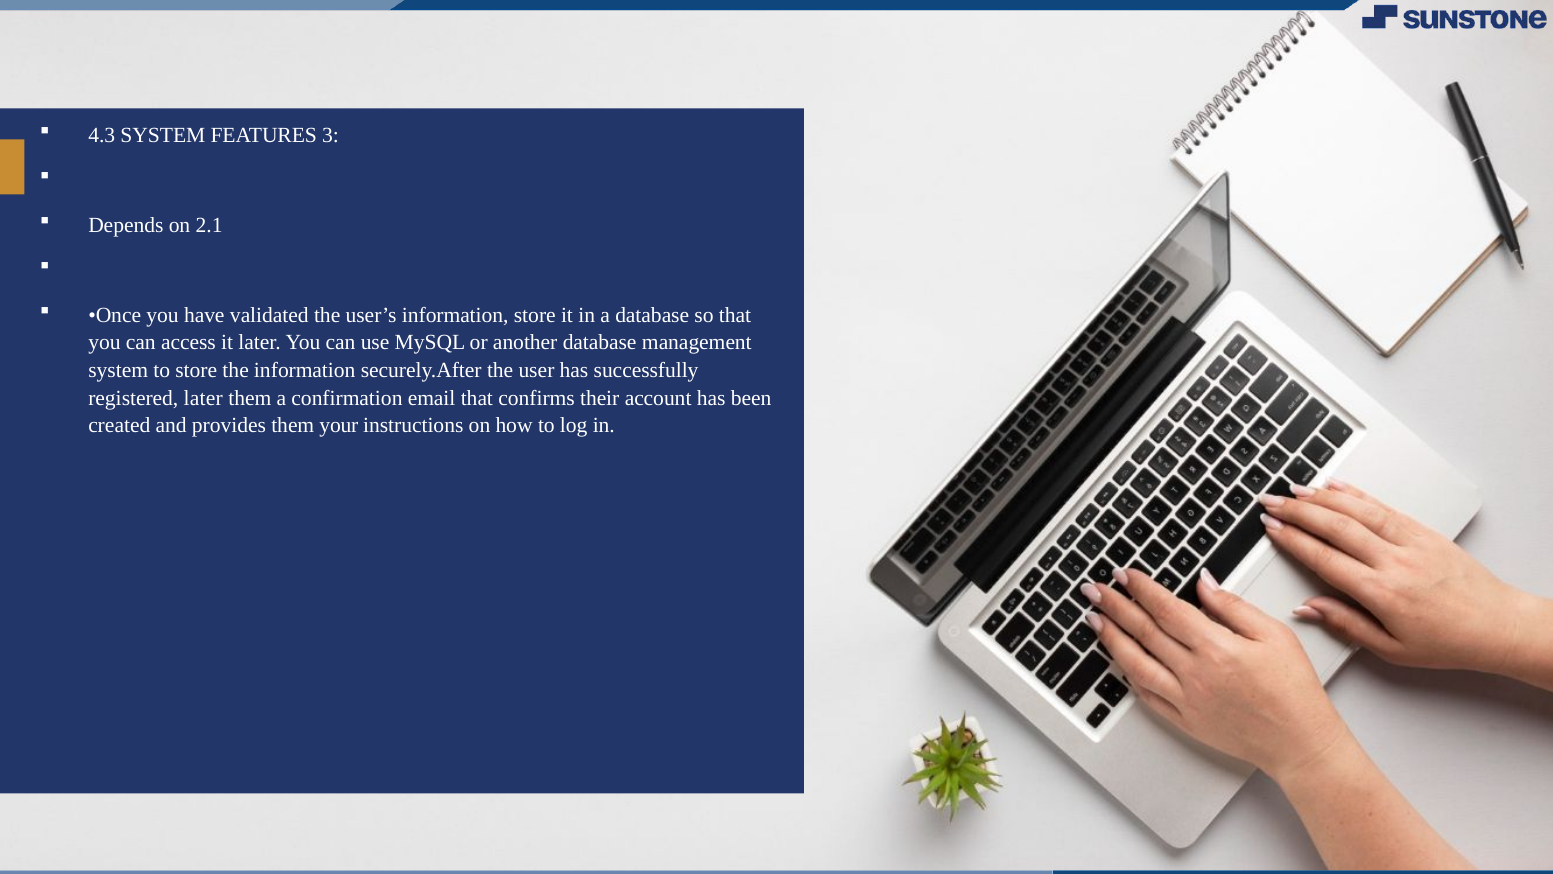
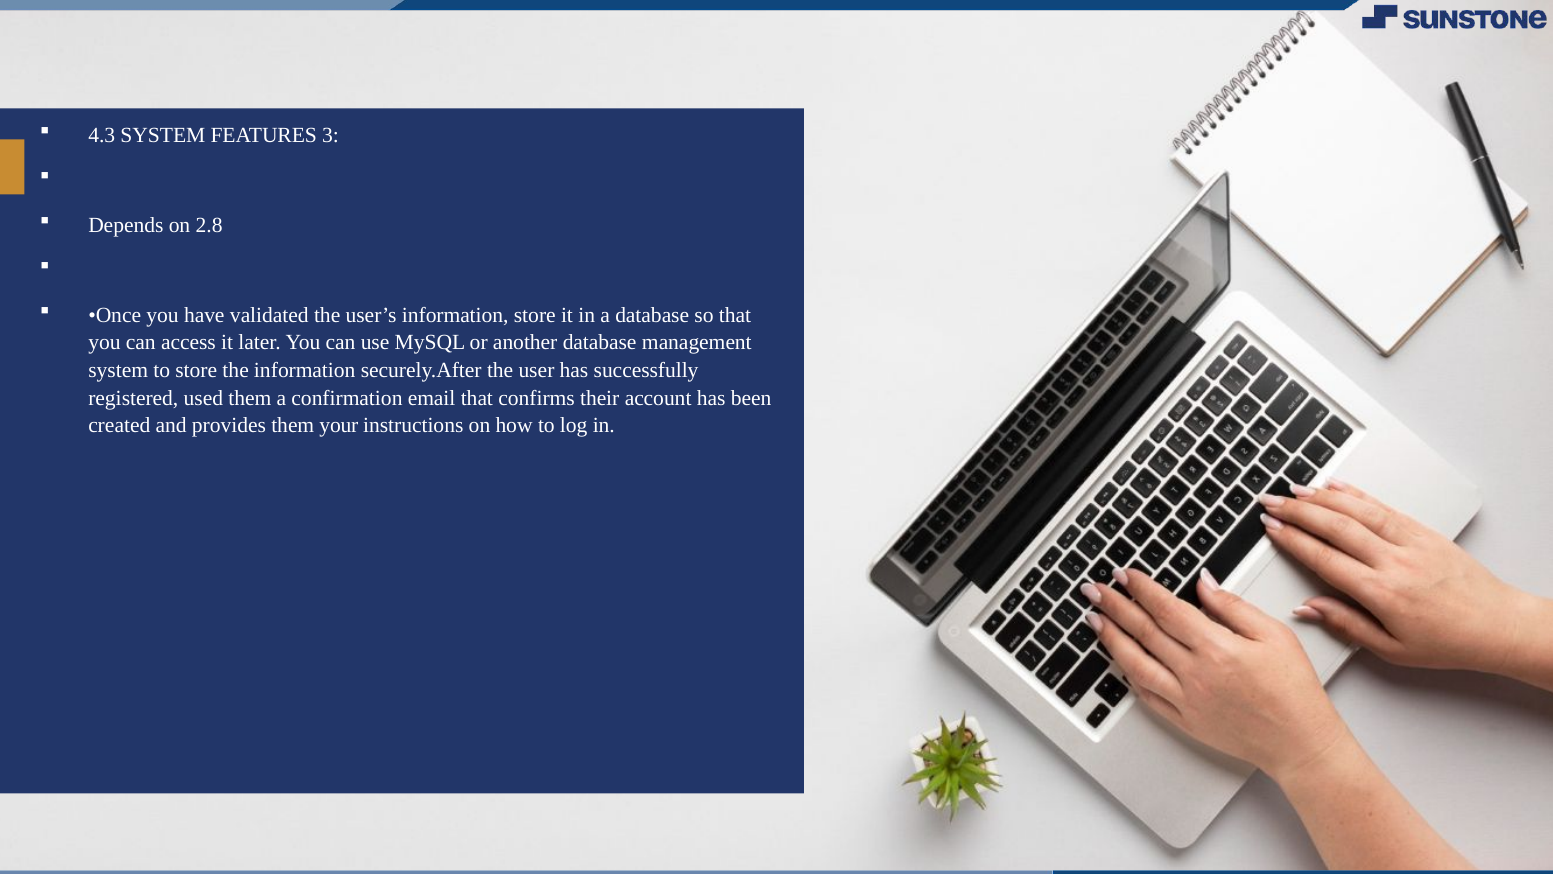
2.1: 2.1 -> 2.8 (209, 225)
registered later: later -> used (203, 398)
